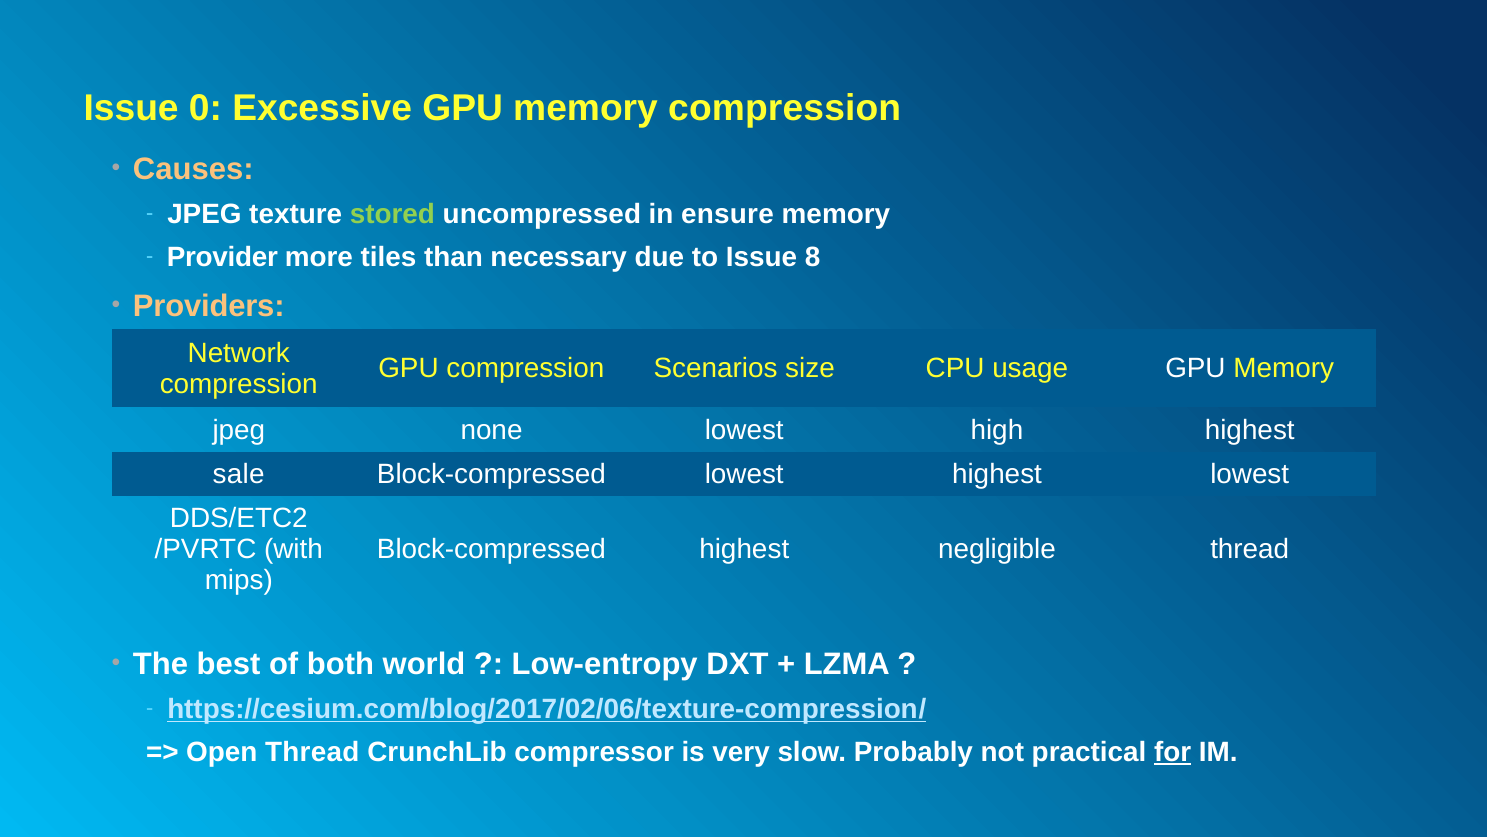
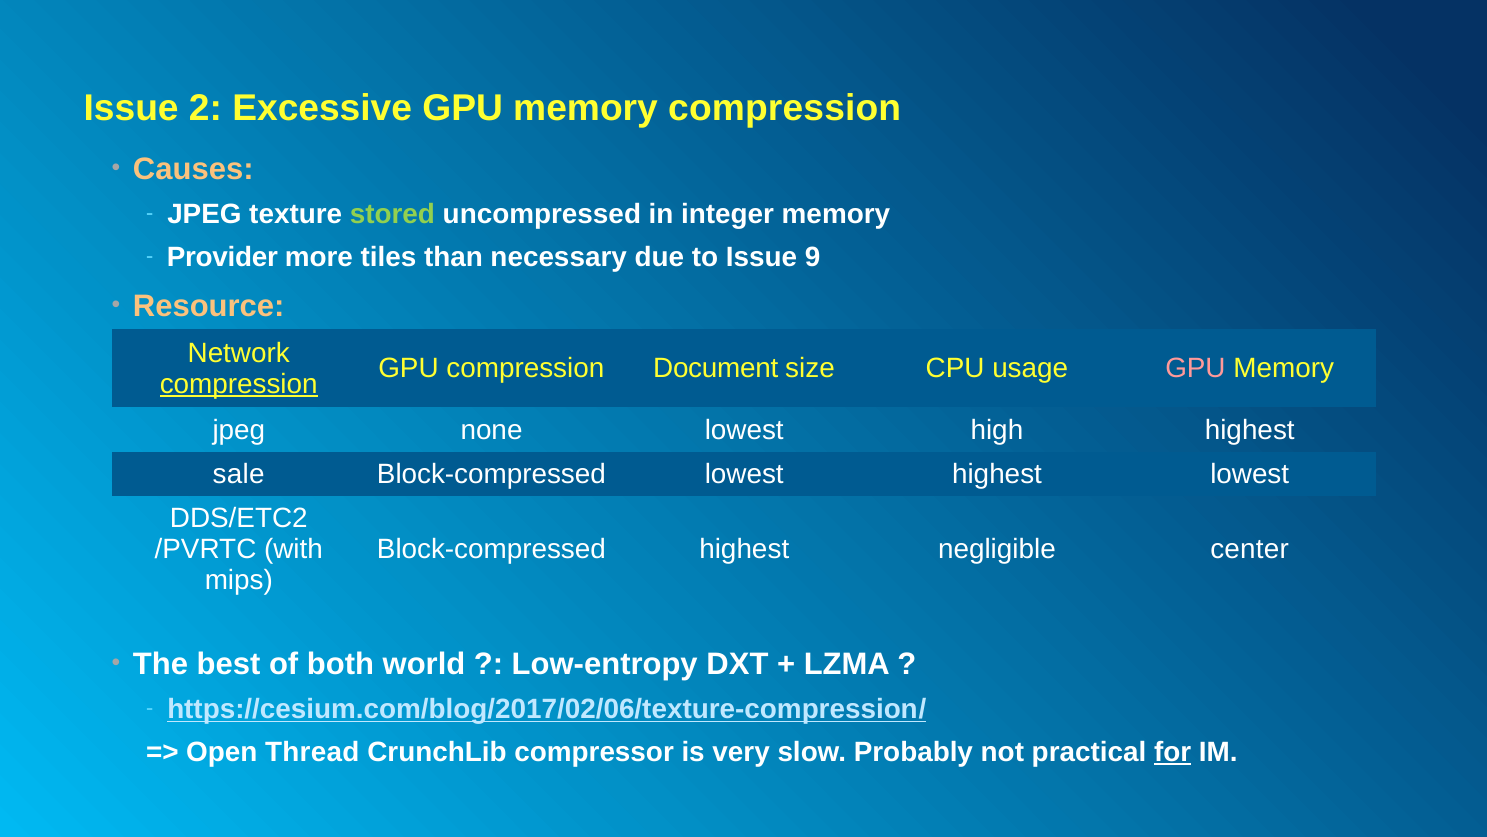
0: 0 -> 2 (205, 108)
ensure: ensure -> integer (728, 214)
8: 8 -> 9 (813, 257)
Providers: Providers -> Resource (209, 306)
Scenarios: Scenarios -> Document (716, 368)
GPU colour: white -> pink (1195, 368)
compression underline: none -> present (239, 384)
negligible thread: thread -> center (1250, 549)
